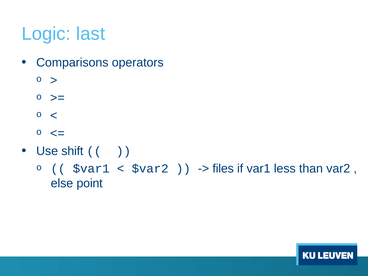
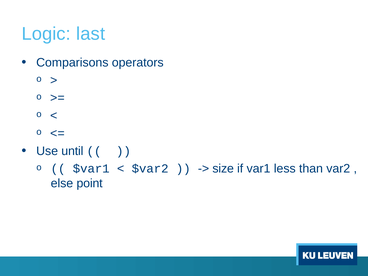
shift: shift -> until (72, 151)
files: files -> size (223, 169)
